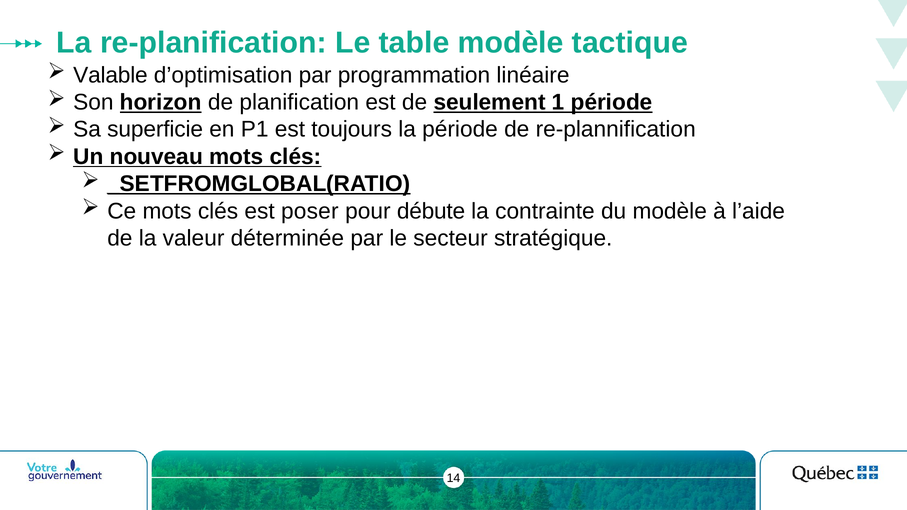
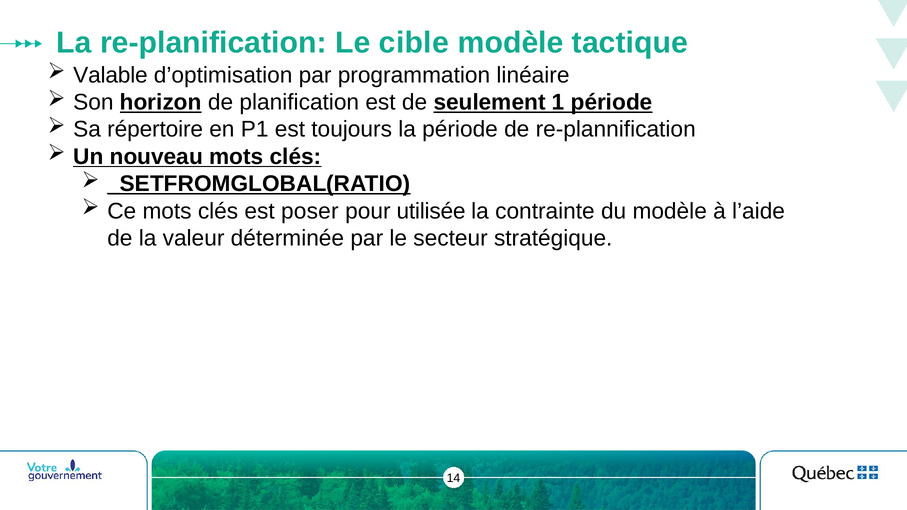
table: table -> cible (414, 43)
superficie: superficie -> répertoire (155, 129)
débute: débute -> utilisée (431, 211)
